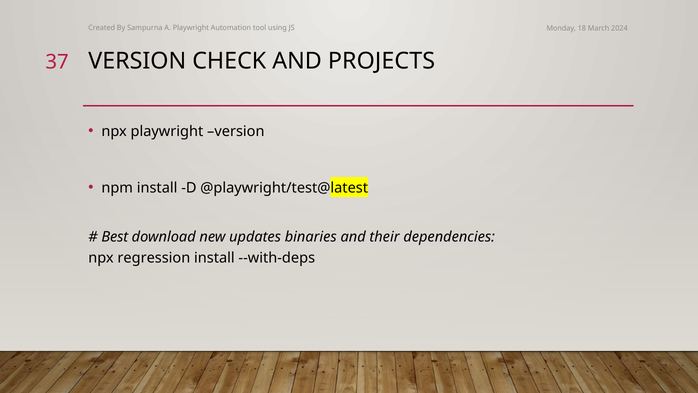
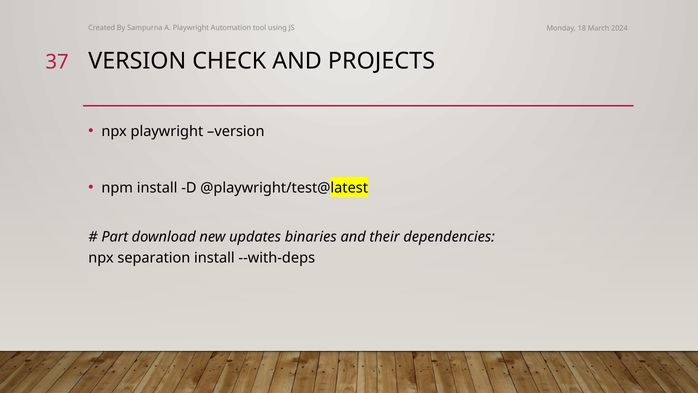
Best: Best -> Part (115, 237)
regression: regression -> separation (154, 258)
